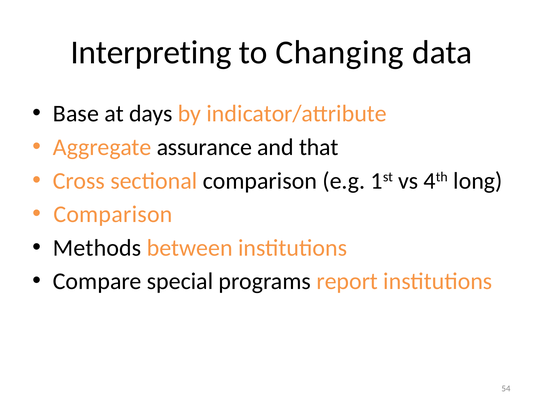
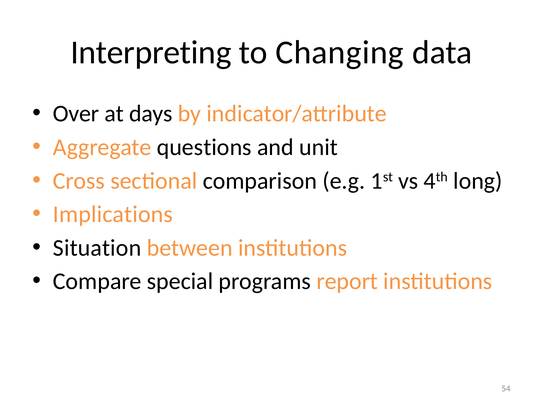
Base: Base -> Over (76, 114)
assurance: assurance -> questions (204, 147)
that: that -> unit (319, 147)
Comparison: Comparison -> Implications (113, 214)
Methods: Methods -> Situation (97, 248)
